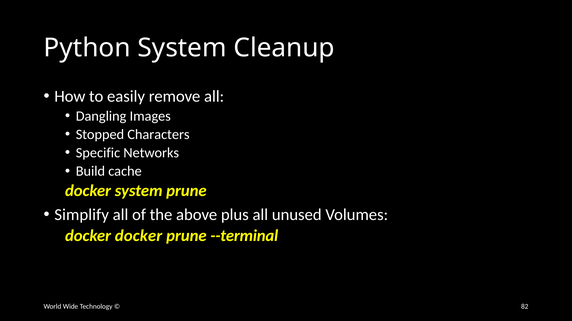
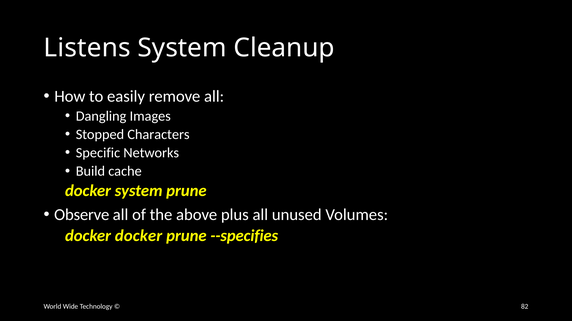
Python: Python -> Listens (87, 48)
Simplify: Simplify -> Observe (82, 215)
--terminal: --terminal -> --specifies (244, 236)
